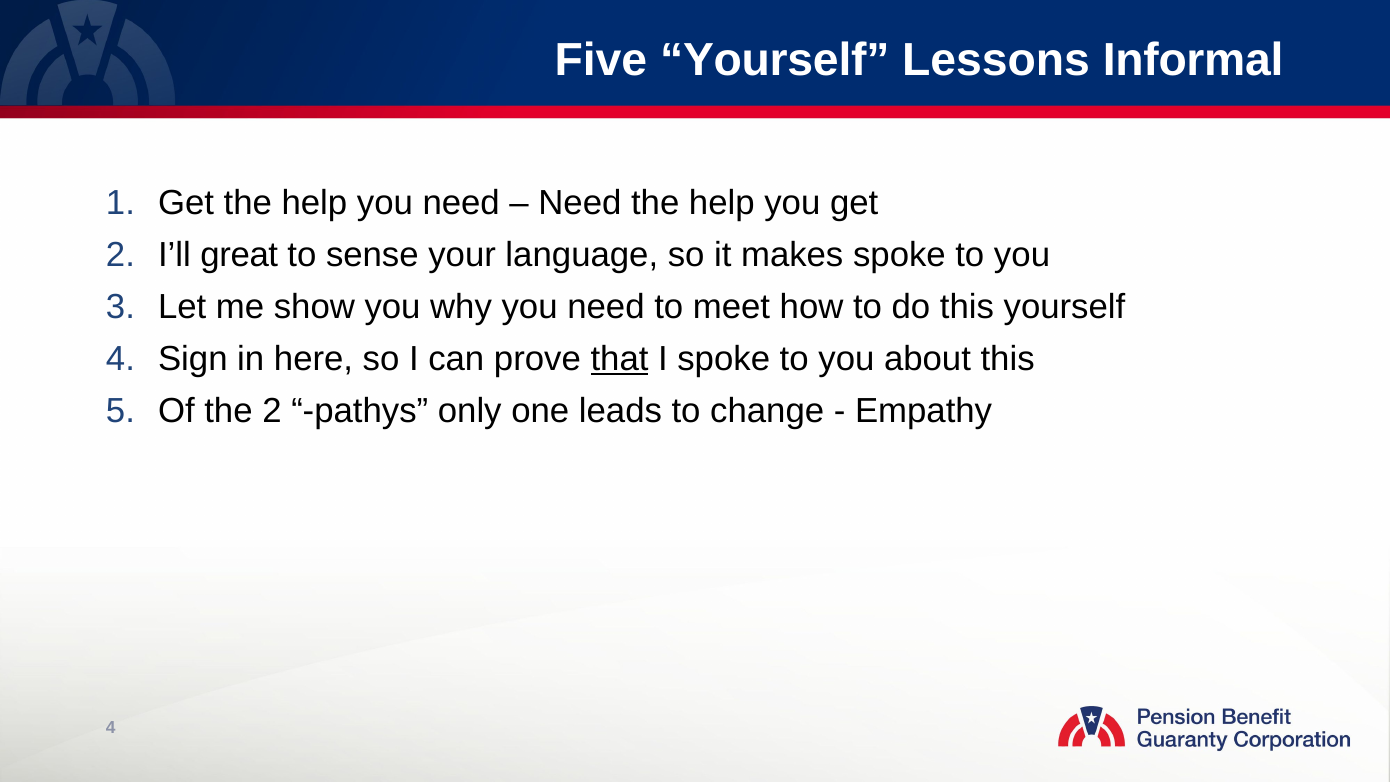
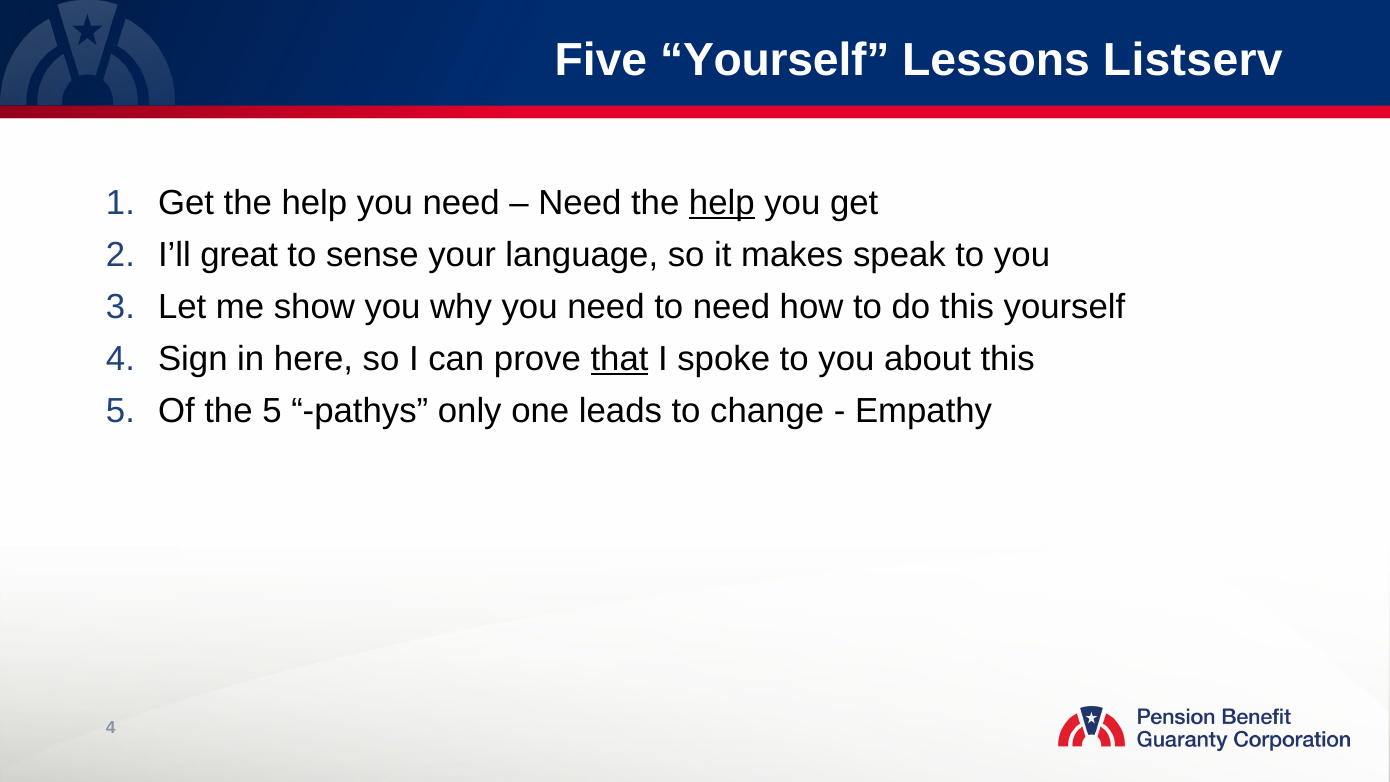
Informal: Informal -> Listserv (1193, 61)
help underline: none -> present (722, 203)
makes spoke: spoke -> speak (899, 255)
to meet: meet -> need (731, 307)
the 2: 2 -> 5 (272, 411)
